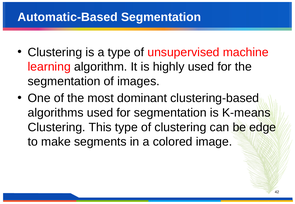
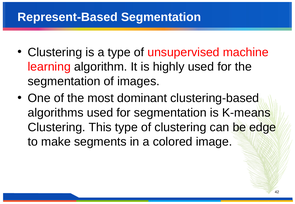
Automatic-Based: Automatic-Based -> Represent-Based (68, 17)
